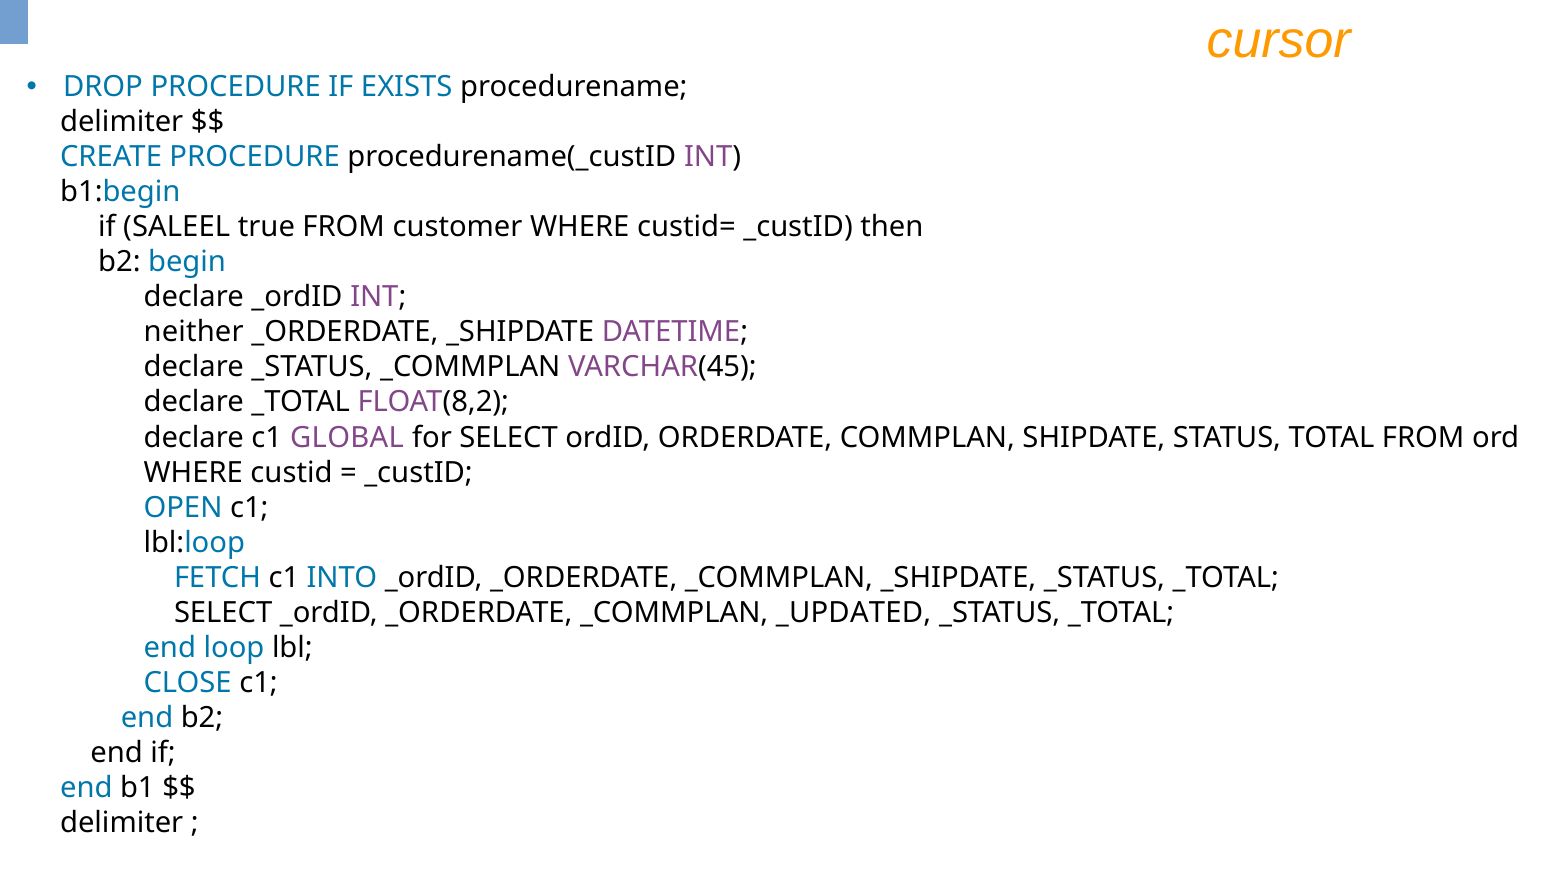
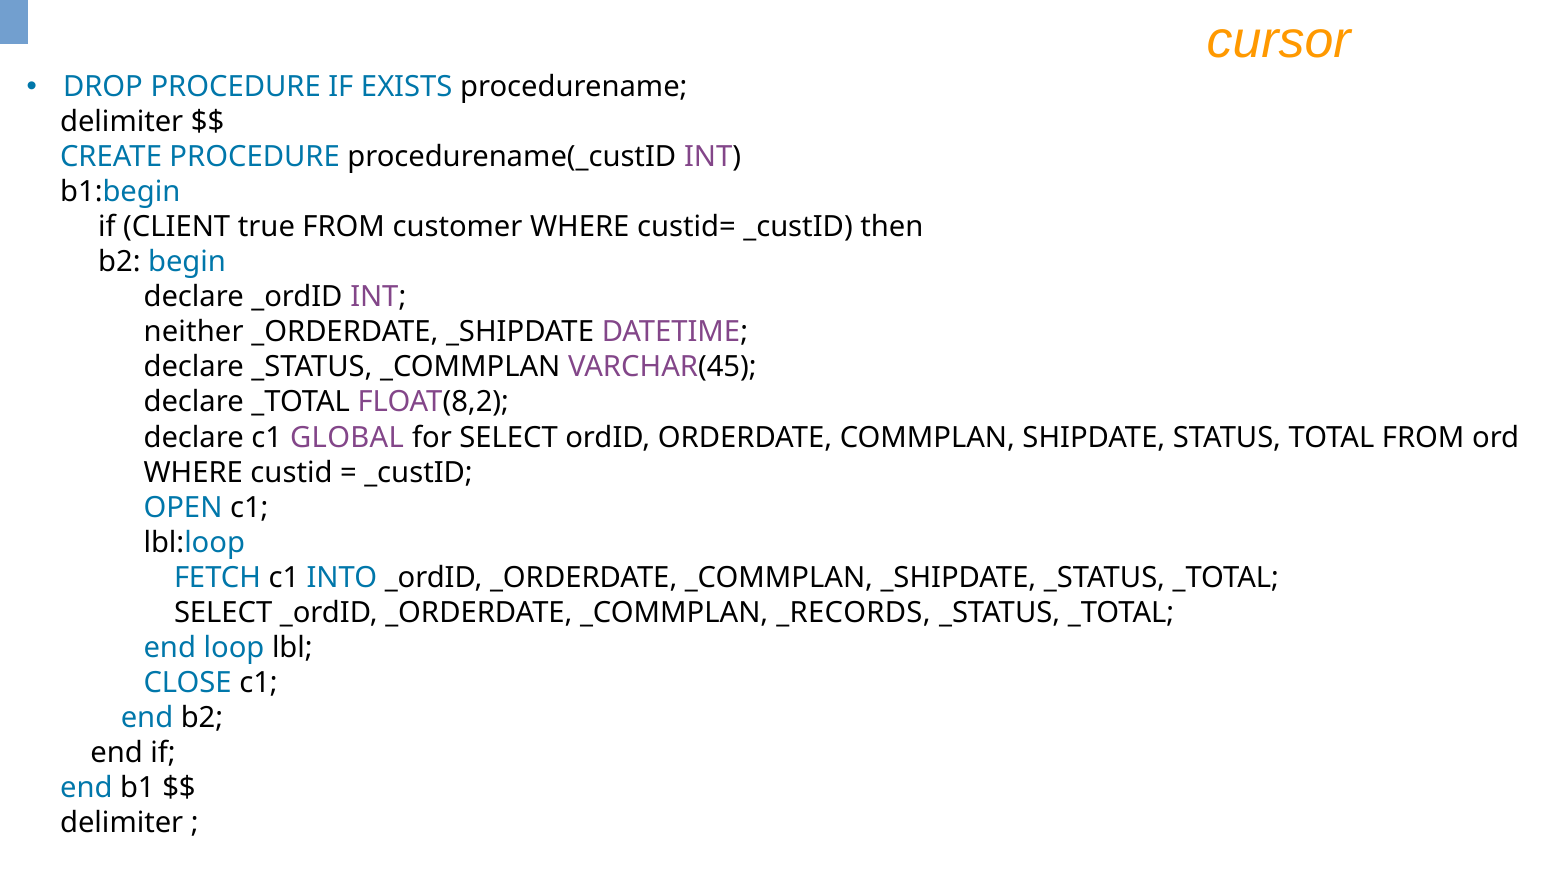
SALEEL: SALEEL -> CLIENT (177, 227)
_UPDATED: _UPDATED -> _RECORDS (854, 612)
